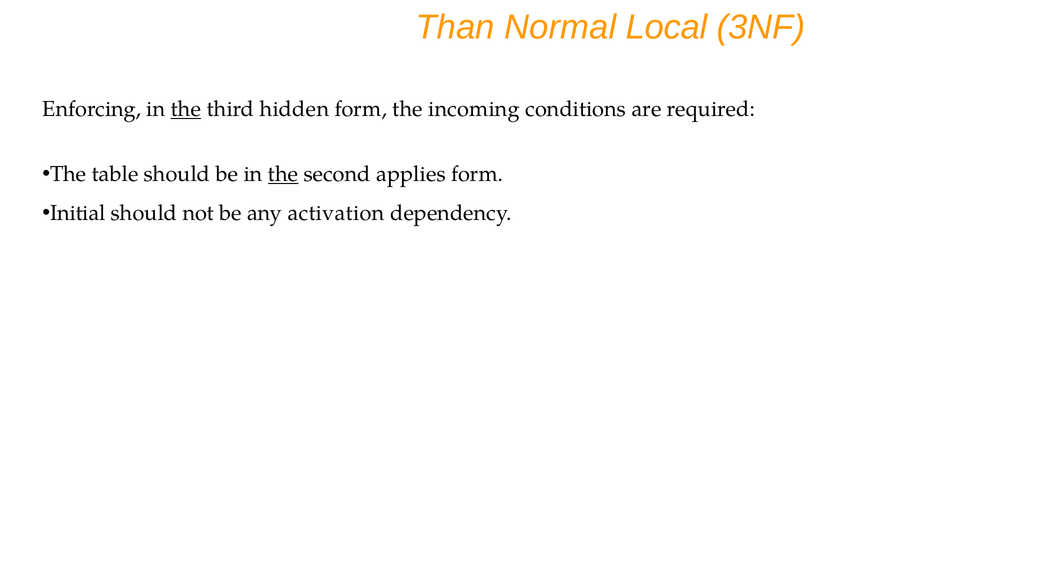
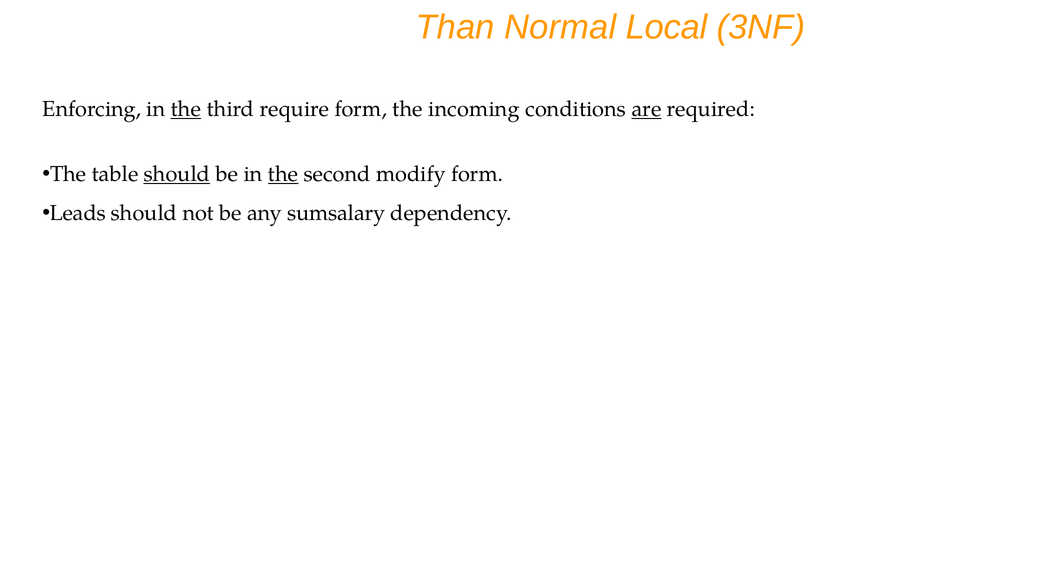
hidden: hidden -> require (294, 109)
are underline: none -> present (646, 109)
should underline: none -> present (177, 174)
applies: applies -> modify (411, 174)
Initial: Initial -> Leads (78, 213)
activation: activation -> sumsalary (336, 213)
